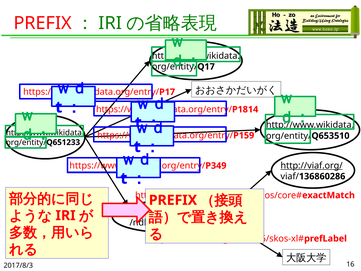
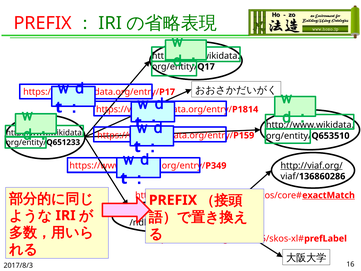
exactMatch underline: none -> present (329, 195)
